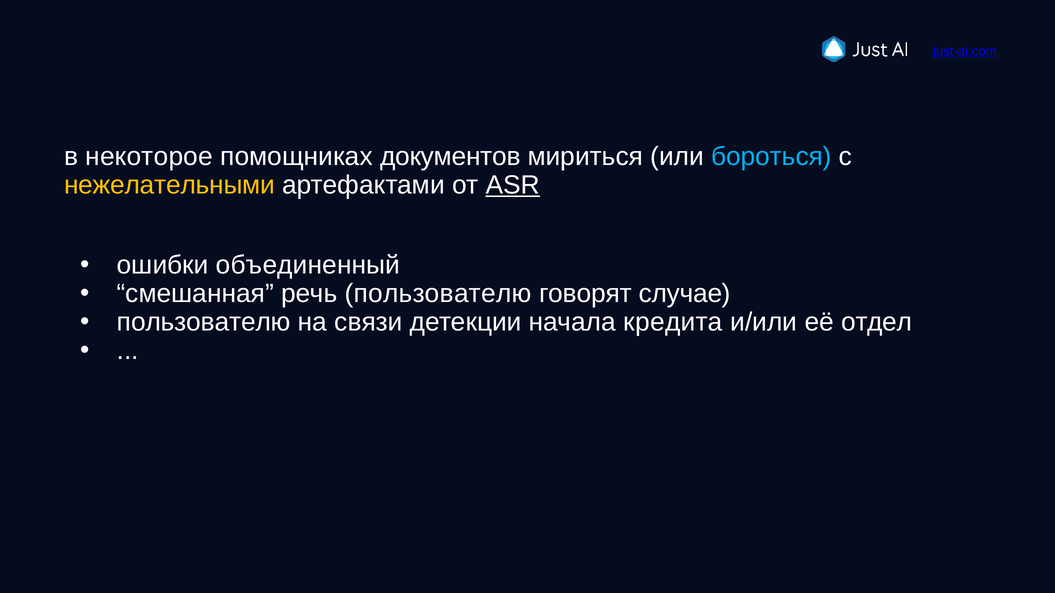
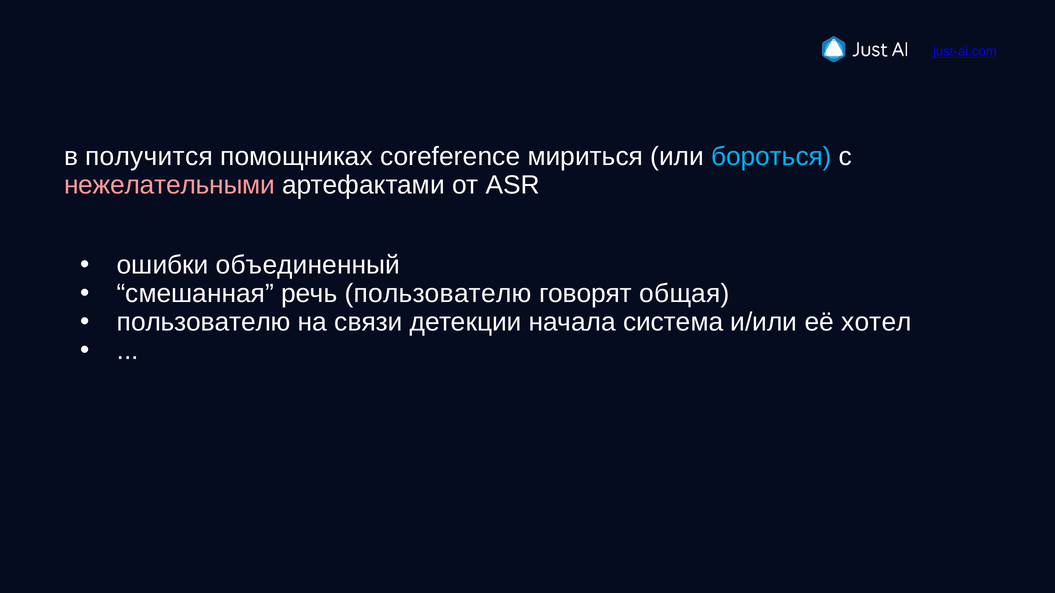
некоторое: некоторое -> получится (149, 157)
документов: документов -> coreference (450, 157)
нежелательными colour: yellow -> pink (170, 185)
ASR underline: present -> none (513, 185)
случае: случае -> общая (684, 294)
кредита: кредита -> система (673, 322)
отдел: отдел -> хотел (876, 322)
